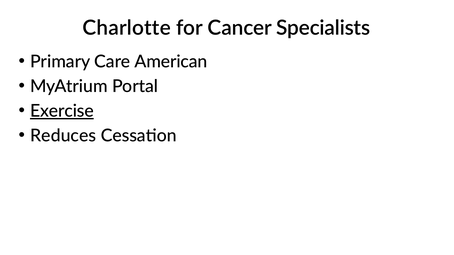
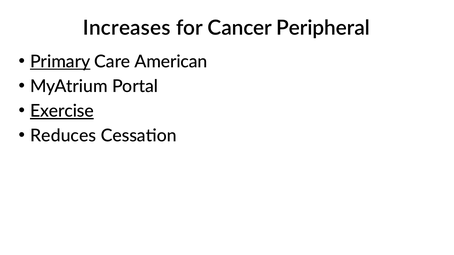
Charlotte: Charlotte -> Increases (127, 28)
Specialists: Specialists -> Peripheral (323, 28)
Primary underline: none -> present (60, 62)
